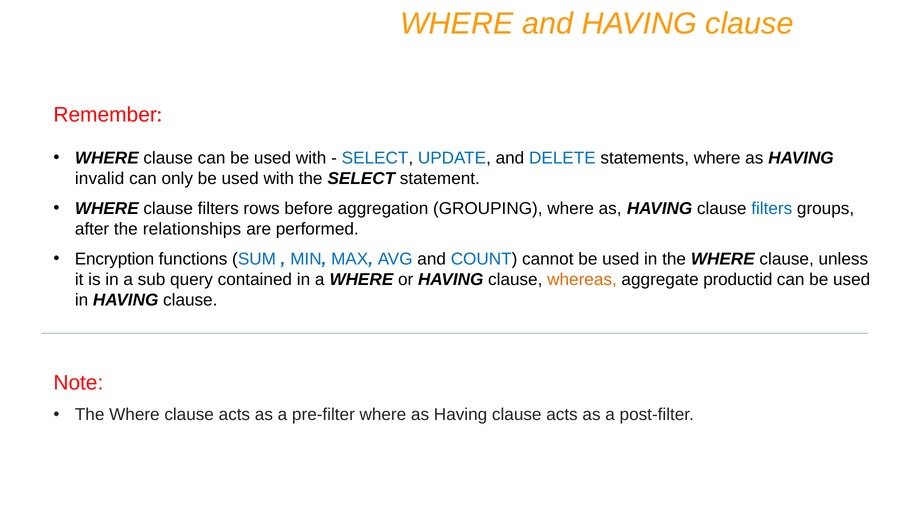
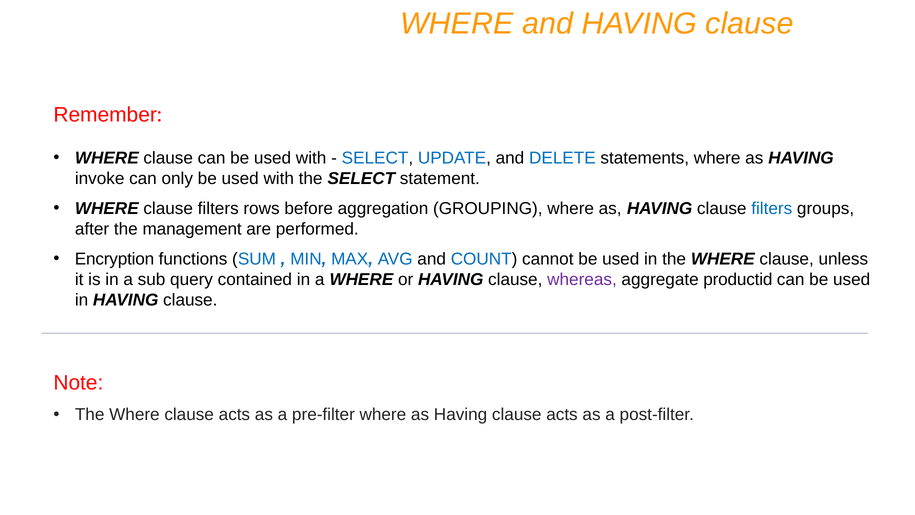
invalid: invalid -> invoke (100, 179)
relationships: relationships -> management (192, 229)
whereas colour: orange -> purple (582, 279)
